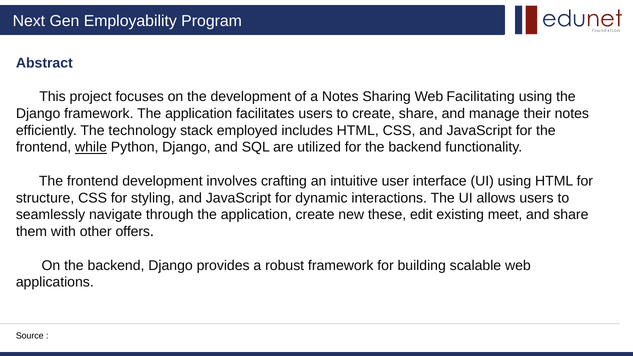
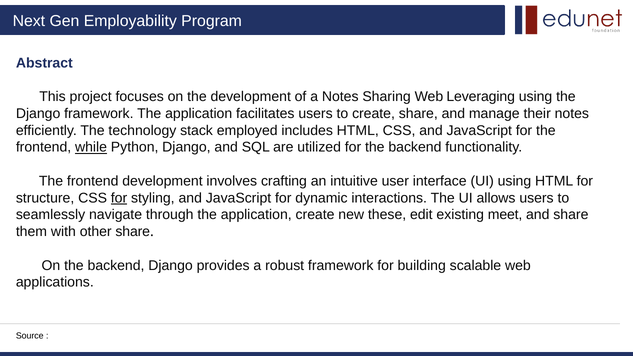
Facilitating: Facilitating -> Leveraging (481, 97)
for underline: none -> present (119, 198)
other offers: offers -> share (133, 232)
